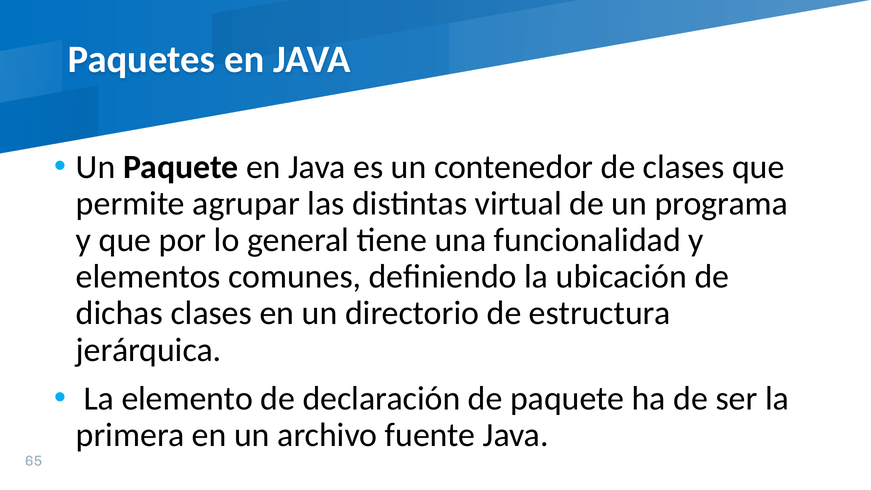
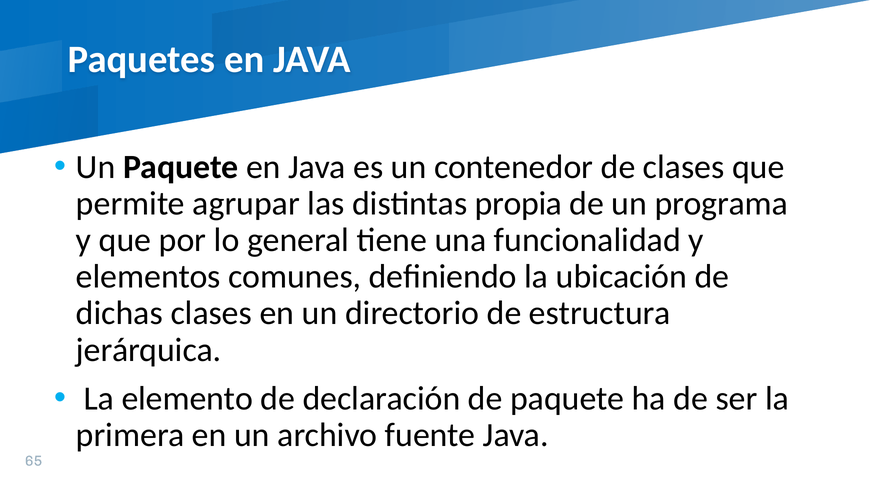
virtual: virtual -> propia (518, 204)
